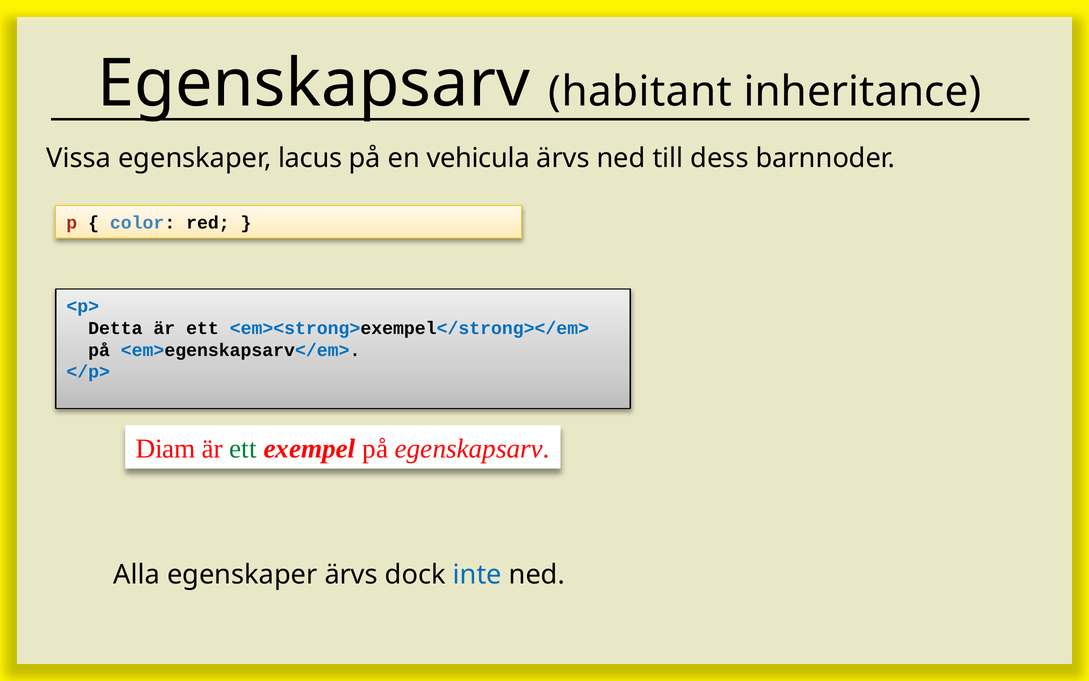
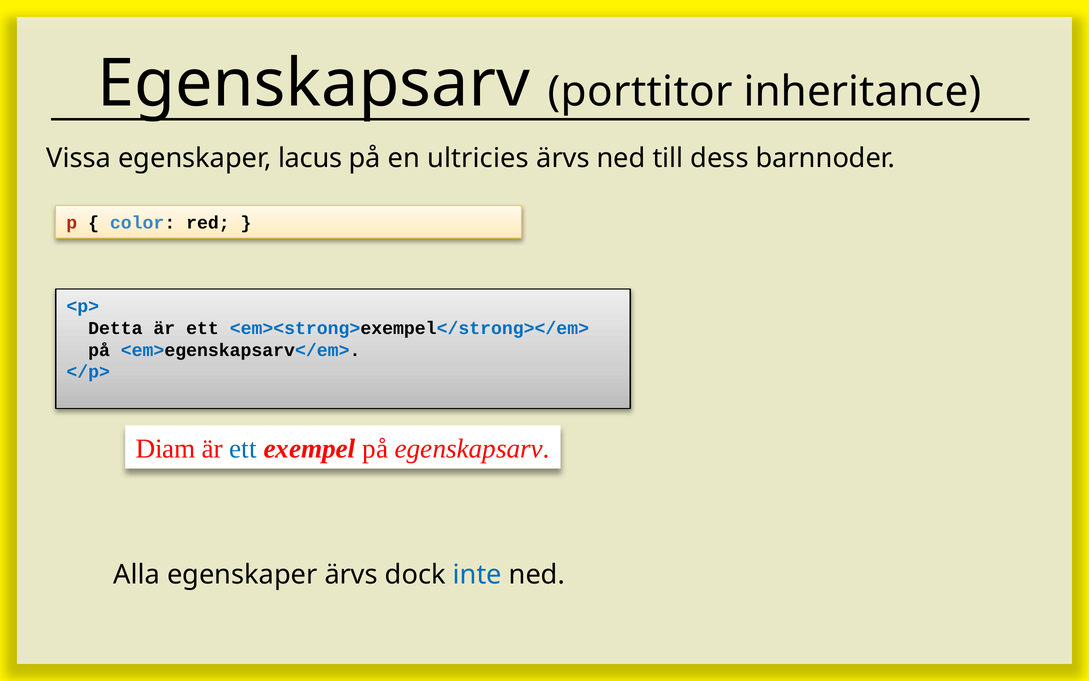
habitant: habitant -> porttitor (640, 92)
vehicula: vehicula -> ultricies (478, 158)
ett colour: green -> blue (243, 449)
